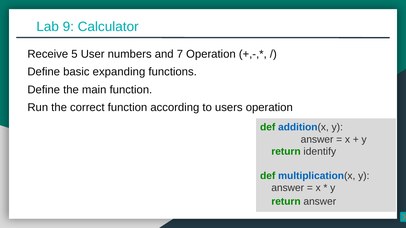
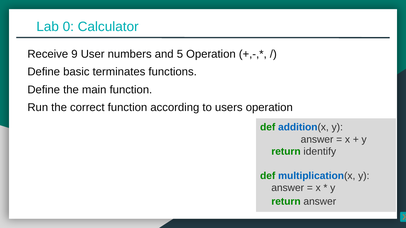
9: 9 -> 0 (68, 27)
5: 5 -> 9 (74, 54)
7: 7 -> 5 (180, 54)
expanding: expanding -> terminates (119, 72)
